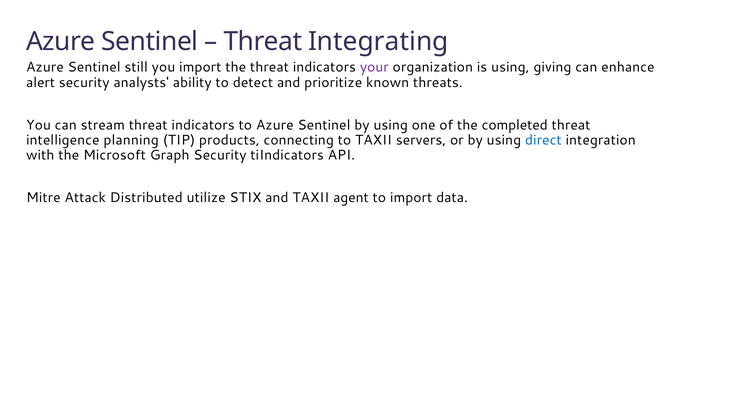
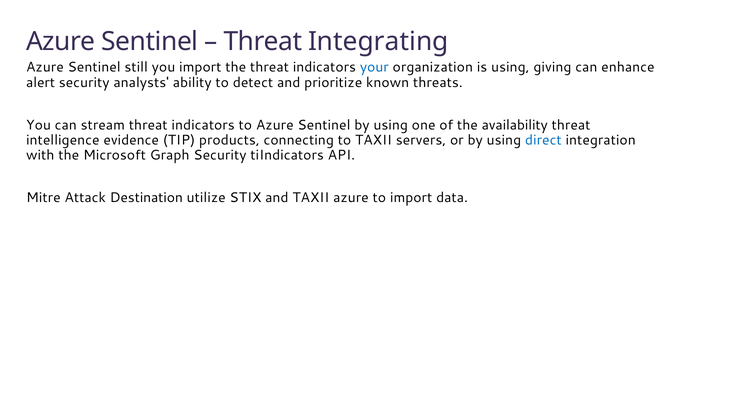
your colour: purple -> blue (374, 67)
completed: completed -> availability (515, 125)
planning: planning -> evidence (131, 140)
Distributed: Distributed -> Destination (146, 198)
TAXII agent: agent -> azure (351, 198)
